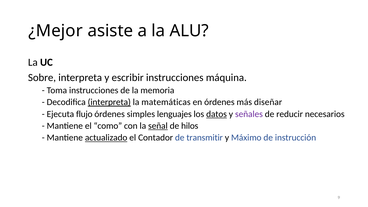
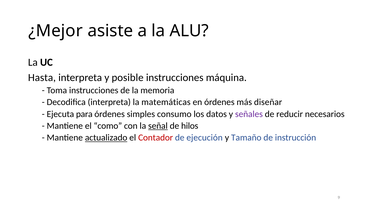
Sobre: Sobre -> Hasta (42, 78)
escribir: escribir -> posible (128, 78)
interpreta underline: present -> none (109, 102)
flujo: flujo -> para (84, 114)
lenguajes: lenguajes -> consumo (174, 114)
datos underline: present -> none (217, 114)
Contador colour: black -> red (156, 138)
transmitir: transmitir -> ejecución (205, 138)
Máximo: Máximo -> Tamaño (246, 138)
